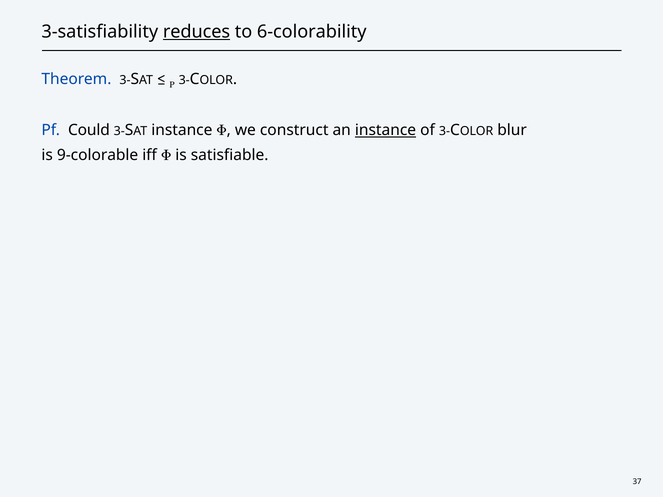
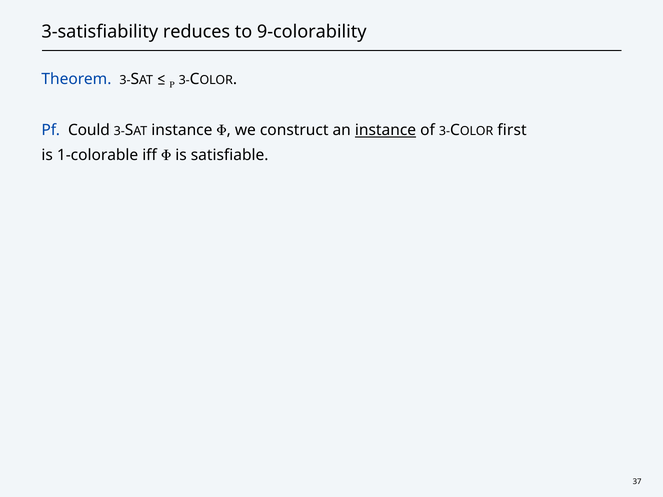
reduces underline: present -> none (197, 32)
6-colorability: 6-colorability -> 9-colorability (312, 32)
blur: blur -> first (512, 130)
9-colorable: 9-colorable -> 1-colorable (98, 155)
